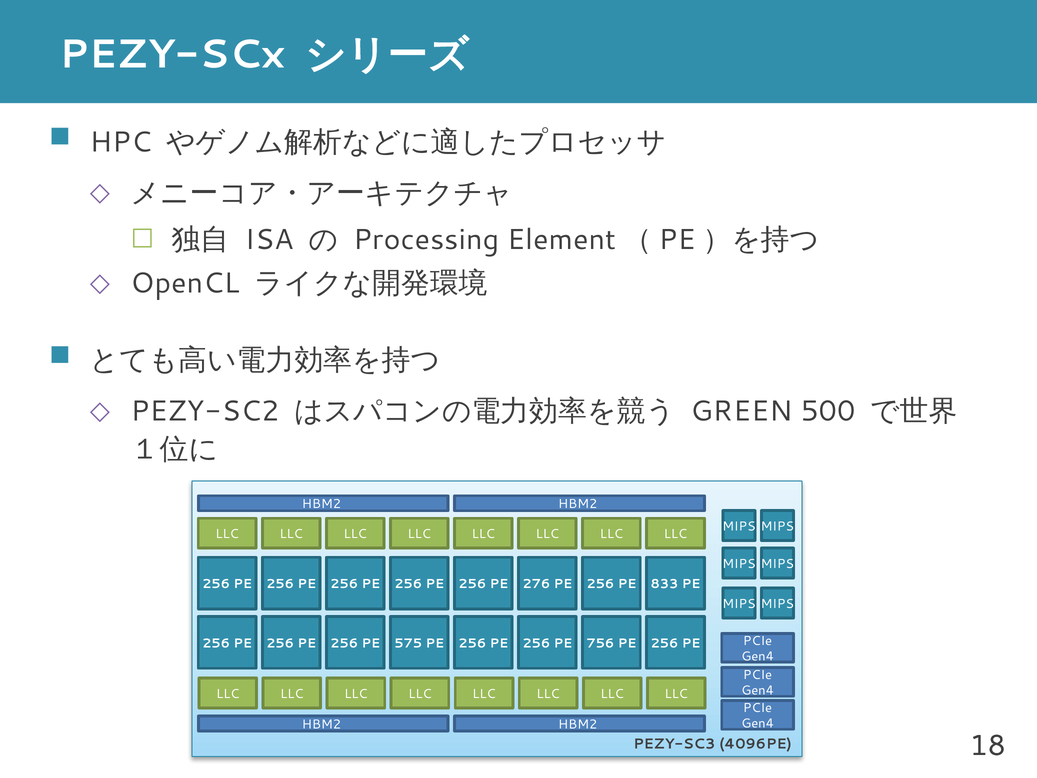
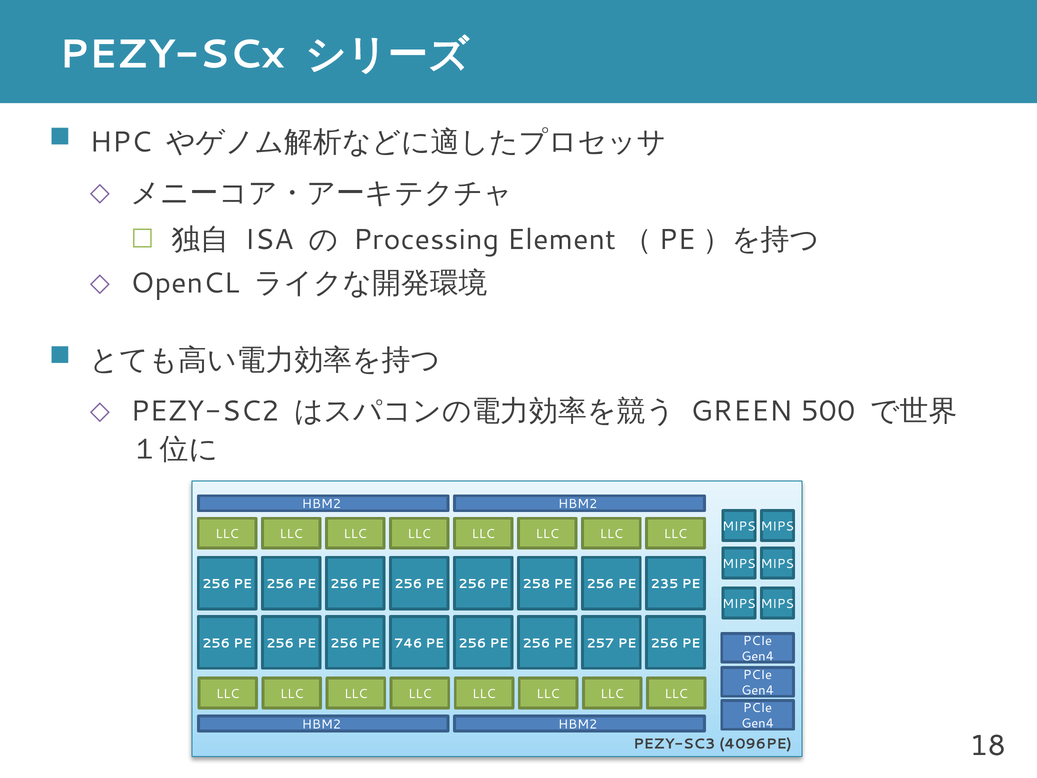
276: 276 -> 258 (536, 584)
833: 833 -> 235 (664, 584)
575: 575 -> 746 (408, 643)
756: 756 -> 257 (600, 643)
